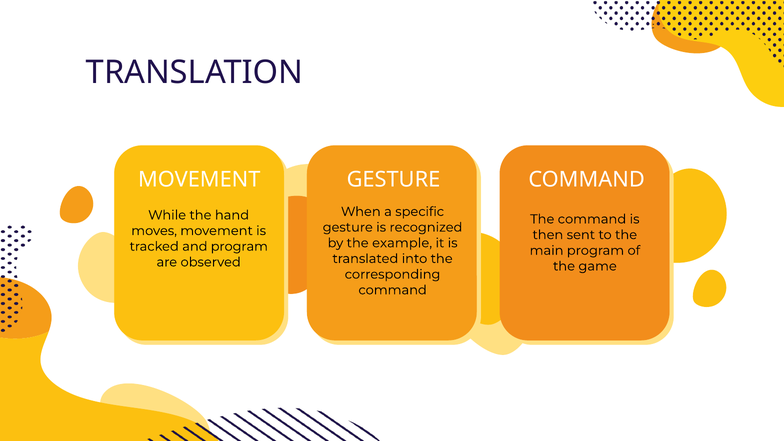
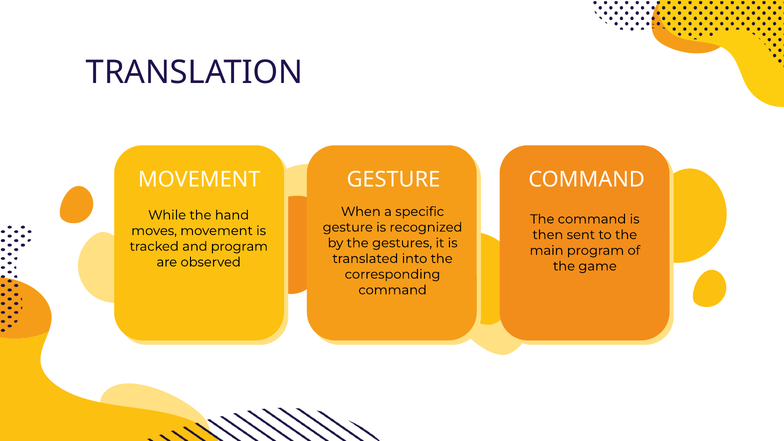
example: example -> gestures (402, 243)
